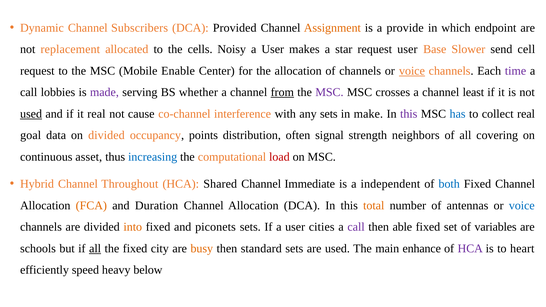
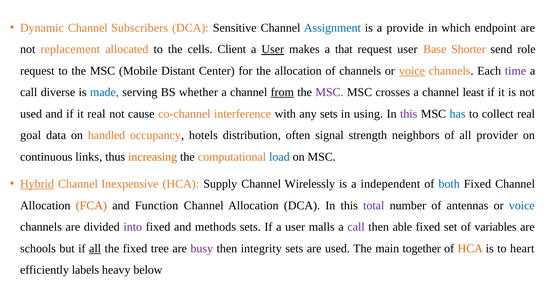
Provided: Provided -> Sensitive (235, 28)
Assignment colour: orange -> blue (332, 28)
Noisy: Noisy -> Client (232, 49)
User underline: none -> present (273, 49)
star: star -> that (344, 49)
Slower: Slower -> Shorter (468, 49)
cell: cell -> role (526, 49)
Enable: Enable -> Distant (178, 71)
lobbies: lobbies -> diverse (58, 92)
made colour: purple -> blue (104, 92)
used underline: present -> none (31, 114)
make: make -> using (368, 114)
on divided: divided -> handled (107, 135)
points: points -> hotels (203, 135)
covering: covering -> provider (497, 135)
asset: asset -> links (89, 157)
increasing colour: blue -> orange (153, 157)
load colour: red -> blue (279, 157)
Hybrid underline: none -> present (37, 184)
Throughout: Throughout -> Inexpensive (130, 184)
Shared: Shared -> Supply (220, 184)
Immediate: Immediate -> Wirelessly (310, 184)
Duration: Duration -> Function (157, 206)
total colour: orange -> purple (374, 206)
into colour: orange -> purple (133, 227)
piconets: piconets -> methods (215, 227)
cities: cities -> malls (322, 227)
city: city -> tree (160, 248)
busy colour: orange -> purple (202, 248)
standard: standard -> integrity (261, 248)
enhance: enhance -> together (422, 248)
HCA colour: purple -> orange (470, 248)
speed: speed -> labels (85, 270)
